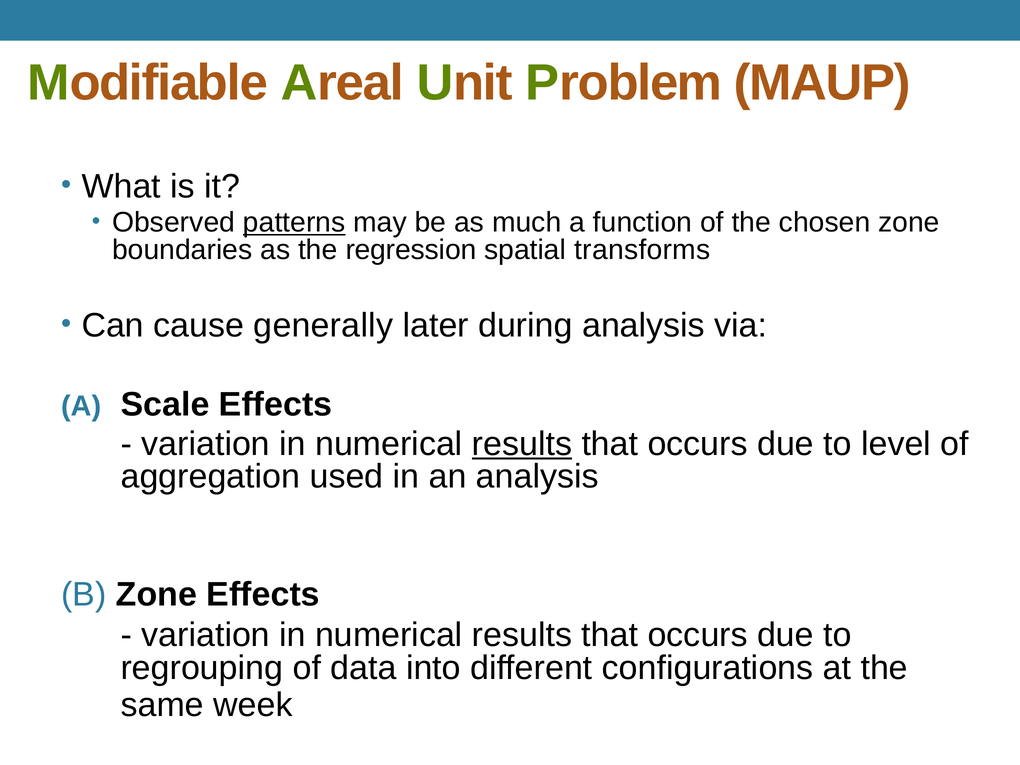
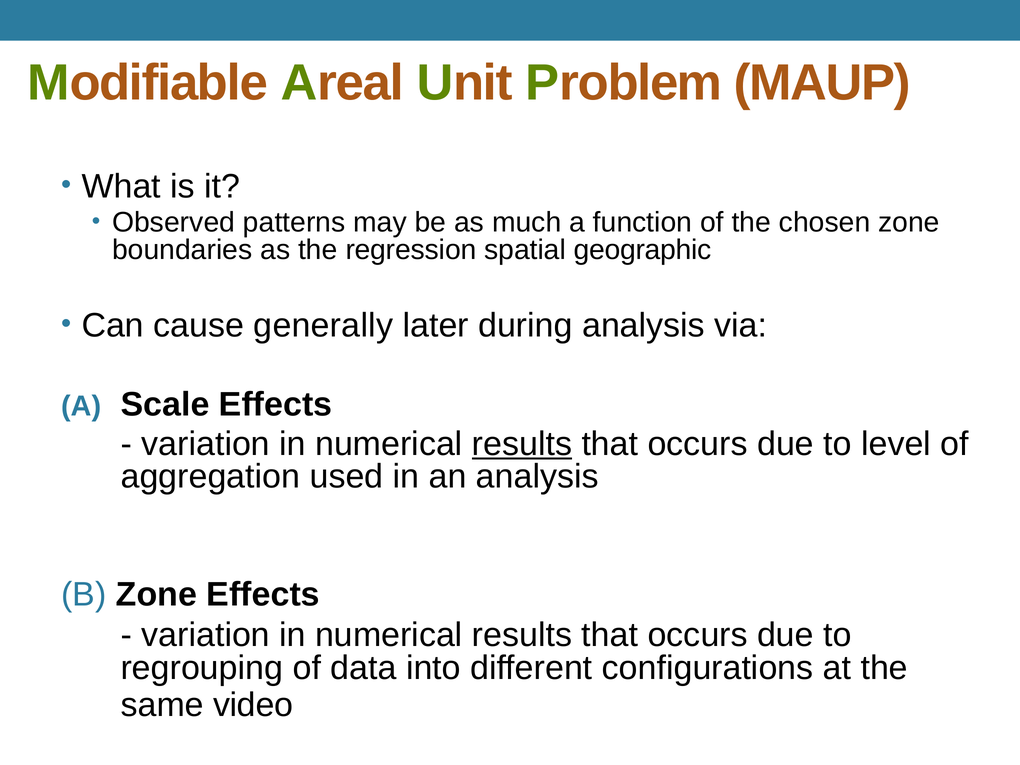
patterns underline: present -> none (294, 222)
transforms: transforms -> geographic (643, 250)
week: week -> video (253, 705)
